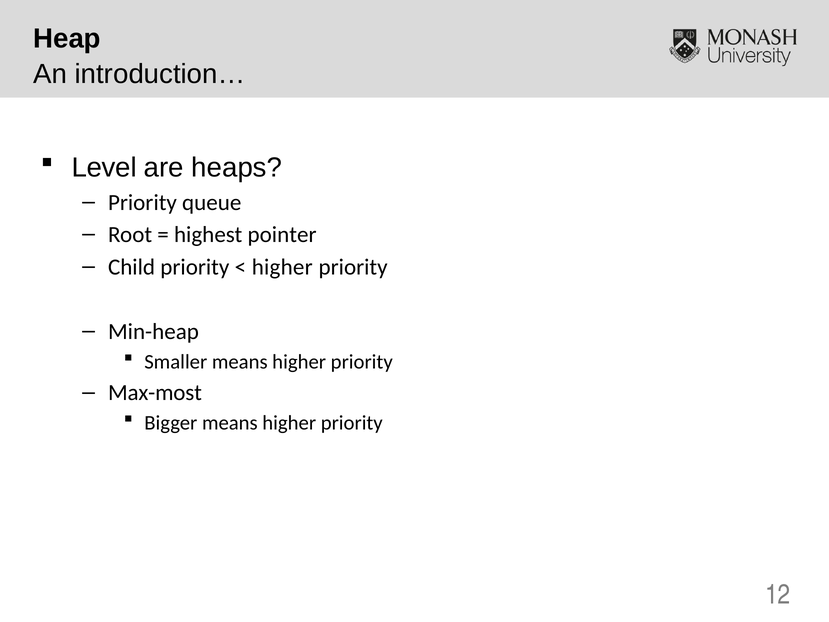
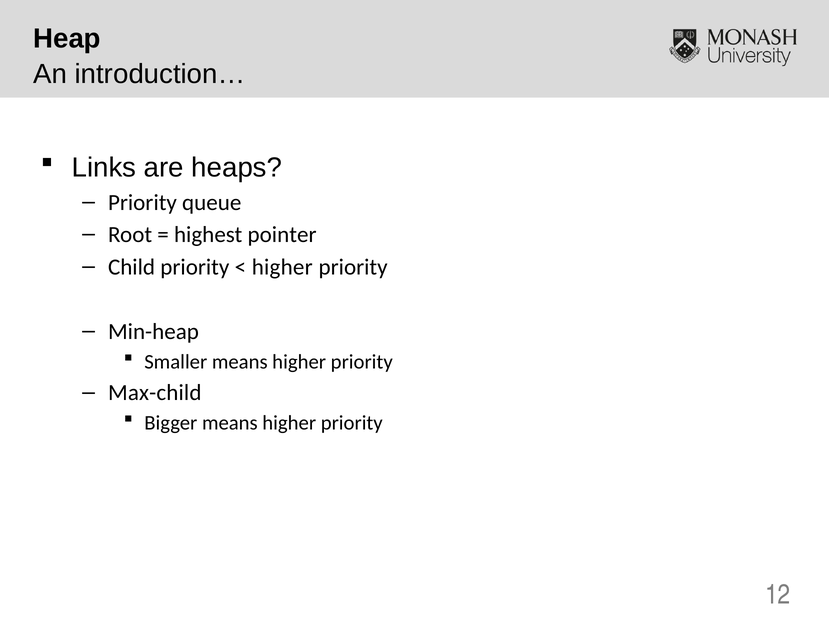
Level: Level -> Links (104, 168)
Max-most: Max-most -> Max-child (155, 393)
